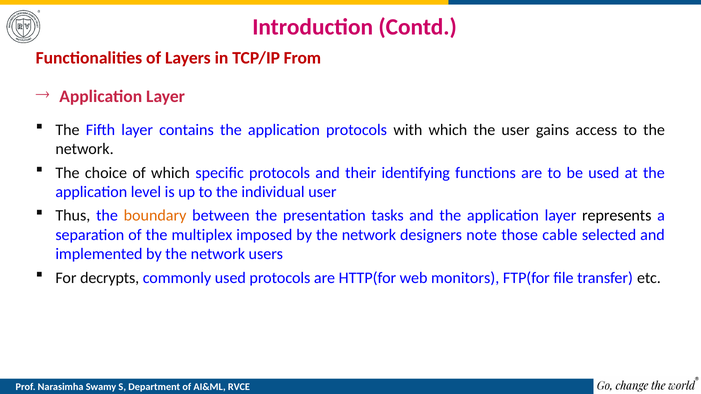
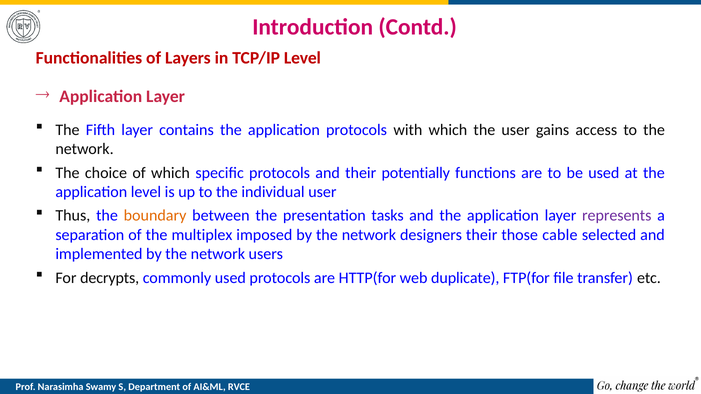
TCP/IP From: From -> Level (302, 58)
identifying: identifying -> potentially (416, 173)
represents colour: black -> purple (617, 216)
designers note: note -> their (482, 235)
monitors: monitors -> duplicate (465, 278)
